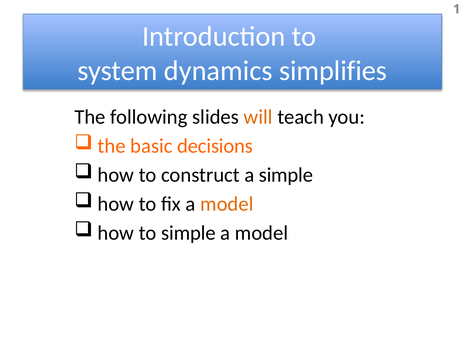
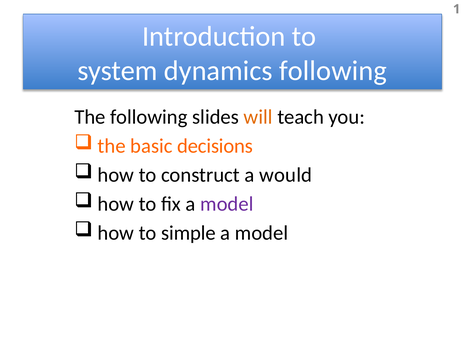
dynamics simplifies: simplifies -> following (333, 71)
a simple: simple -> would (286, 175)
model colour: orange -> purple (227, 204)
